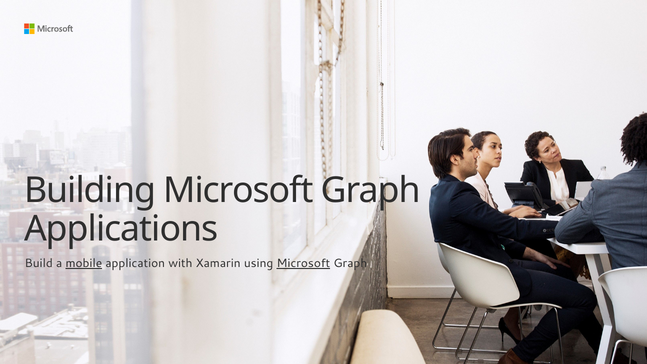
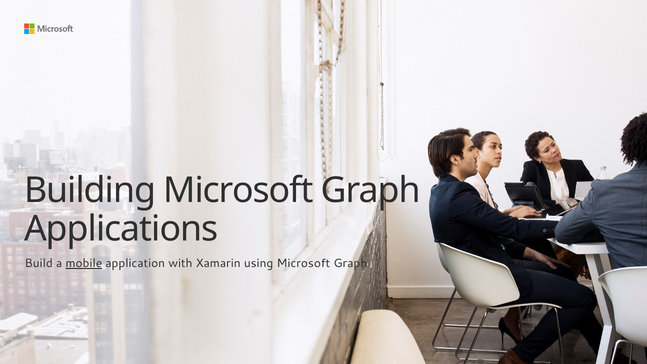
Microsoft underline: present -> none (303, 263)
